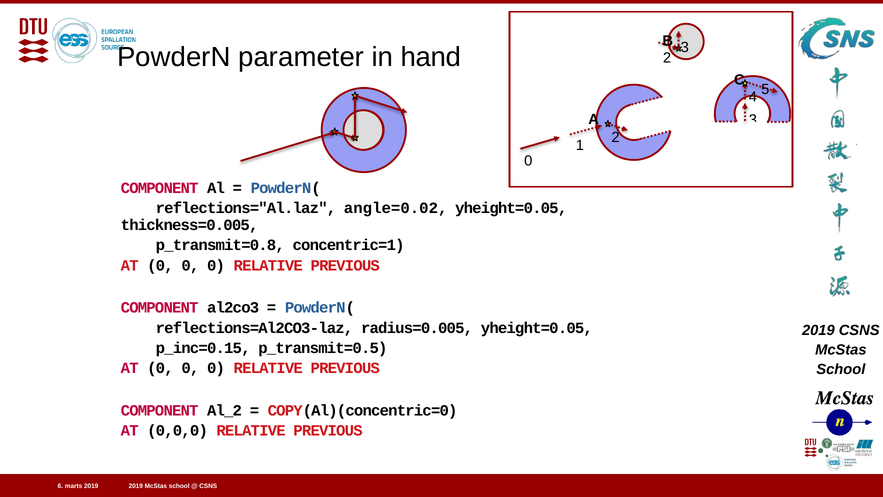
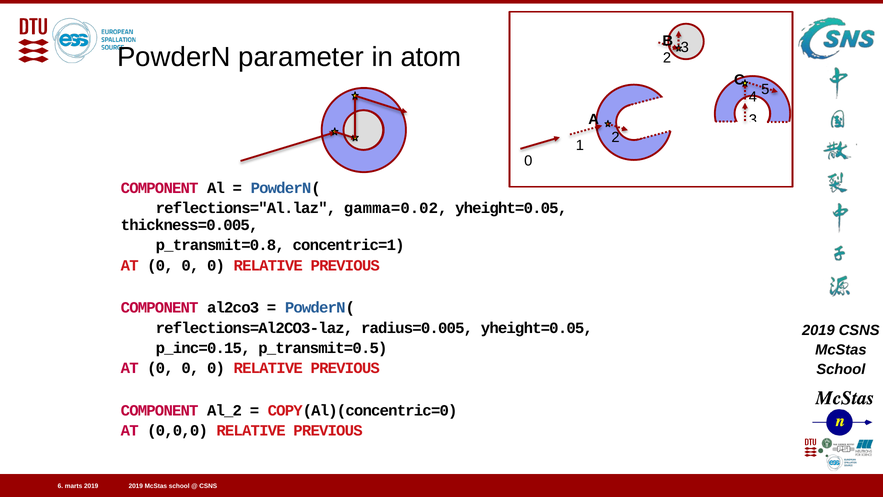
hand: hand -> atom (431, 57)
angle=0.02: angle=0.02 -> gamma=0.02 (396, 208)
